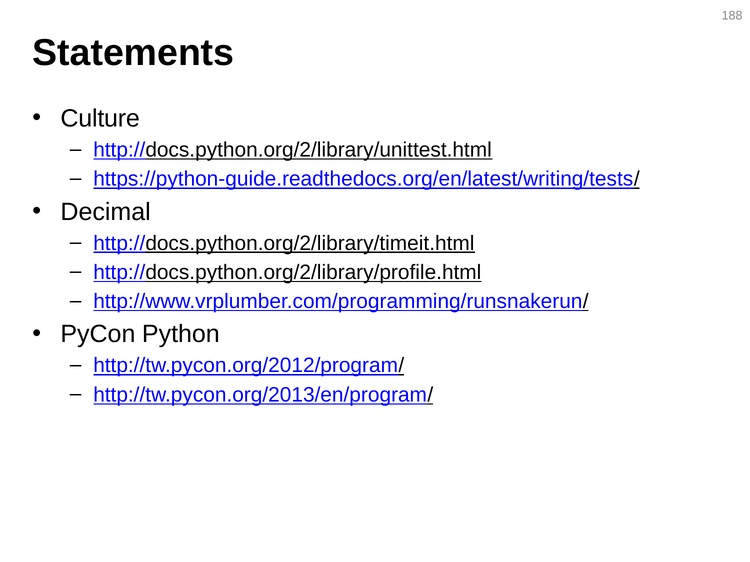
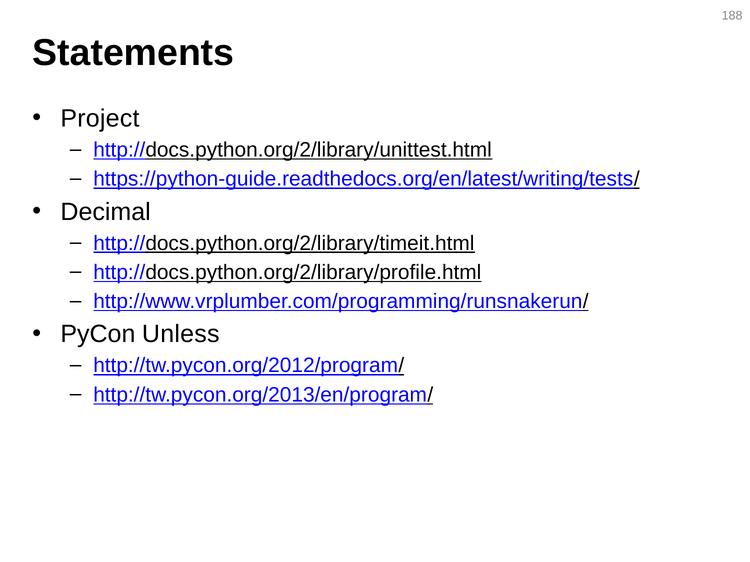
Culture: Culture -> Project (100, 119)
Python: Python -> Unless (181, 335)
